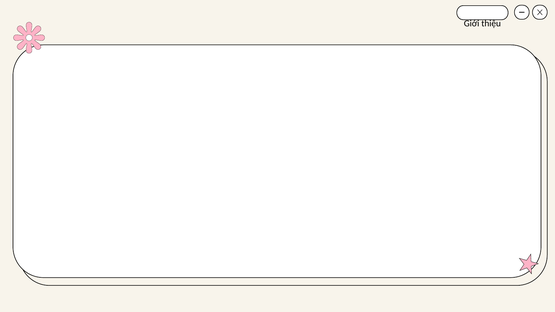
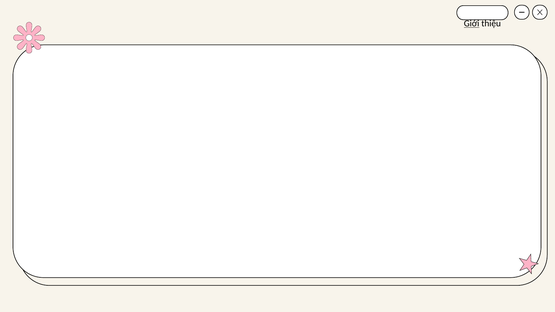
Giới underline: none -> present (472, 24)
